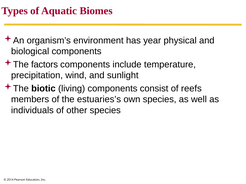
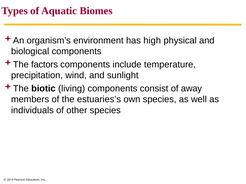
year: year -> high (152, 41)
reefs: reefs -> away (191, 89)
